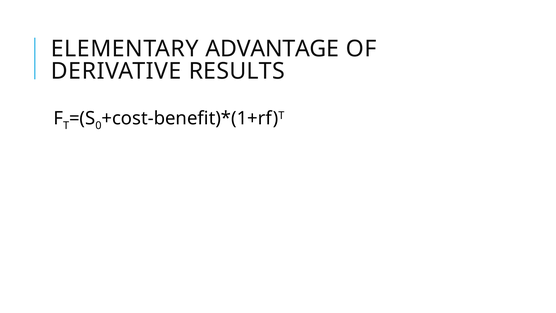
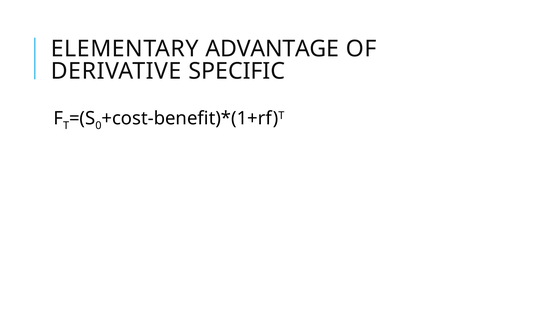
RESULTS: RESULTS -> SPECIFIC (237, 71)
